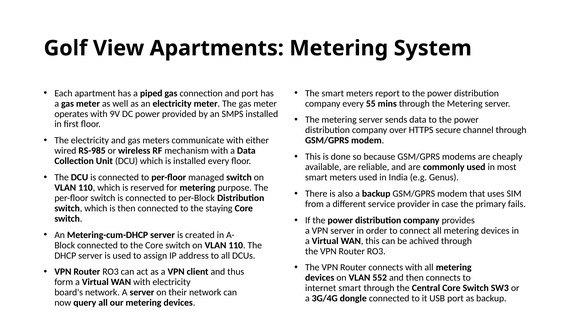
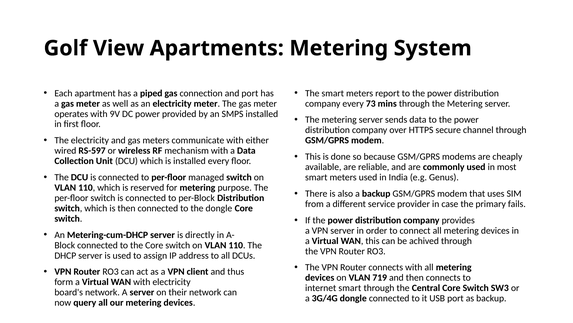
55: 55 -> 73 (371, 103)
RS-985: RS-985 -> RS-597 (92, 150)
the staying: staying -> dongle (219, 208)
created: created -> directly (200, 234)
552: 552 -> 719 (380, 277)
